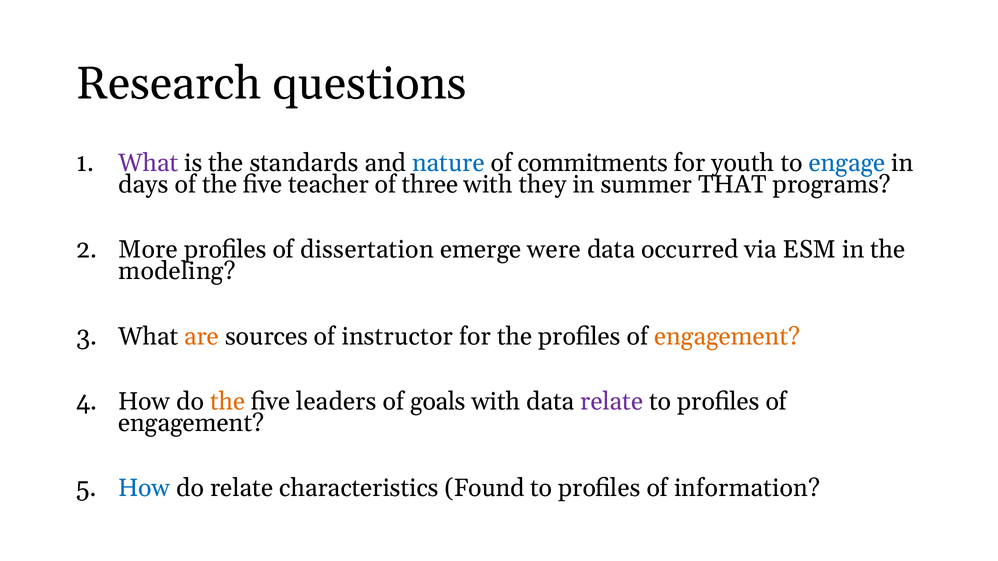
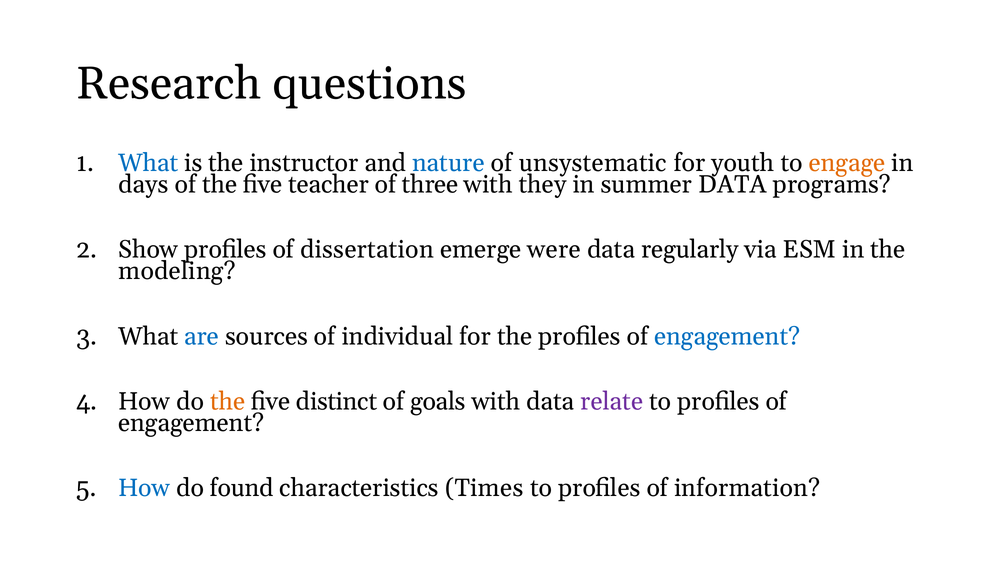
What colour: purple -> blue (148, 163)
standards: standards -> instructor (304, 163)
commitments: commitments -> unsystematic (593, 163)
engage colour: blue -> orange (847, 163)
summer THAT: THAT -> DATA (732, 185)
More: More -> Show (148, 250)
occurred: occurred -> regularly (690, 250)
are colour: orange -> blue (202, 337)
instructor: instructor -> individual (397, 337)
engagement colour: orange -> blue (727, 337)
leaders: leaders -> distinct (337, 402)
do relate: relate -> found (242, 488)
Found: Found -> Times (484, 488)
